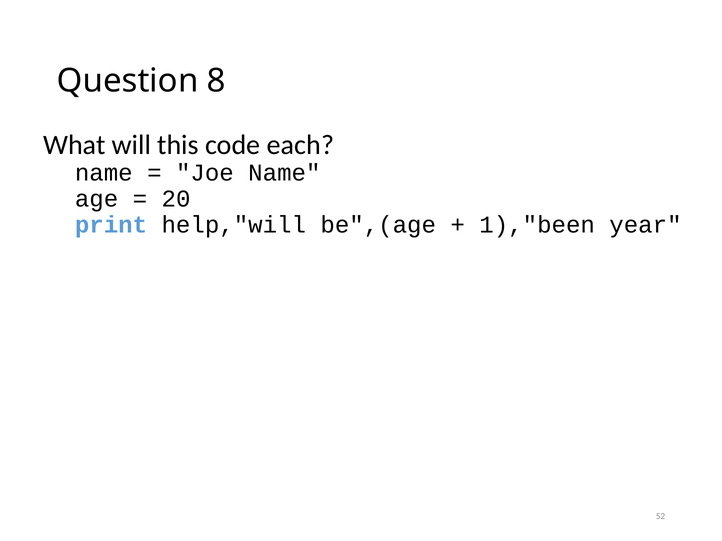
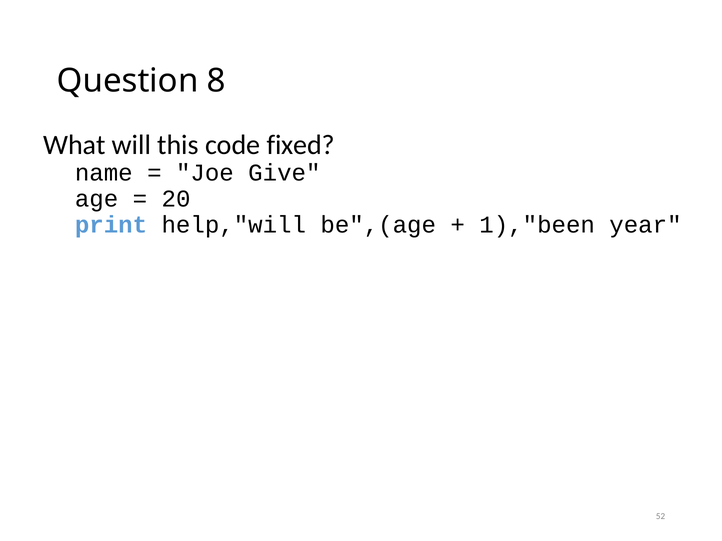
each: each -> fixed (301, 145)
Joe Name: Name -> Give (284, 173)
